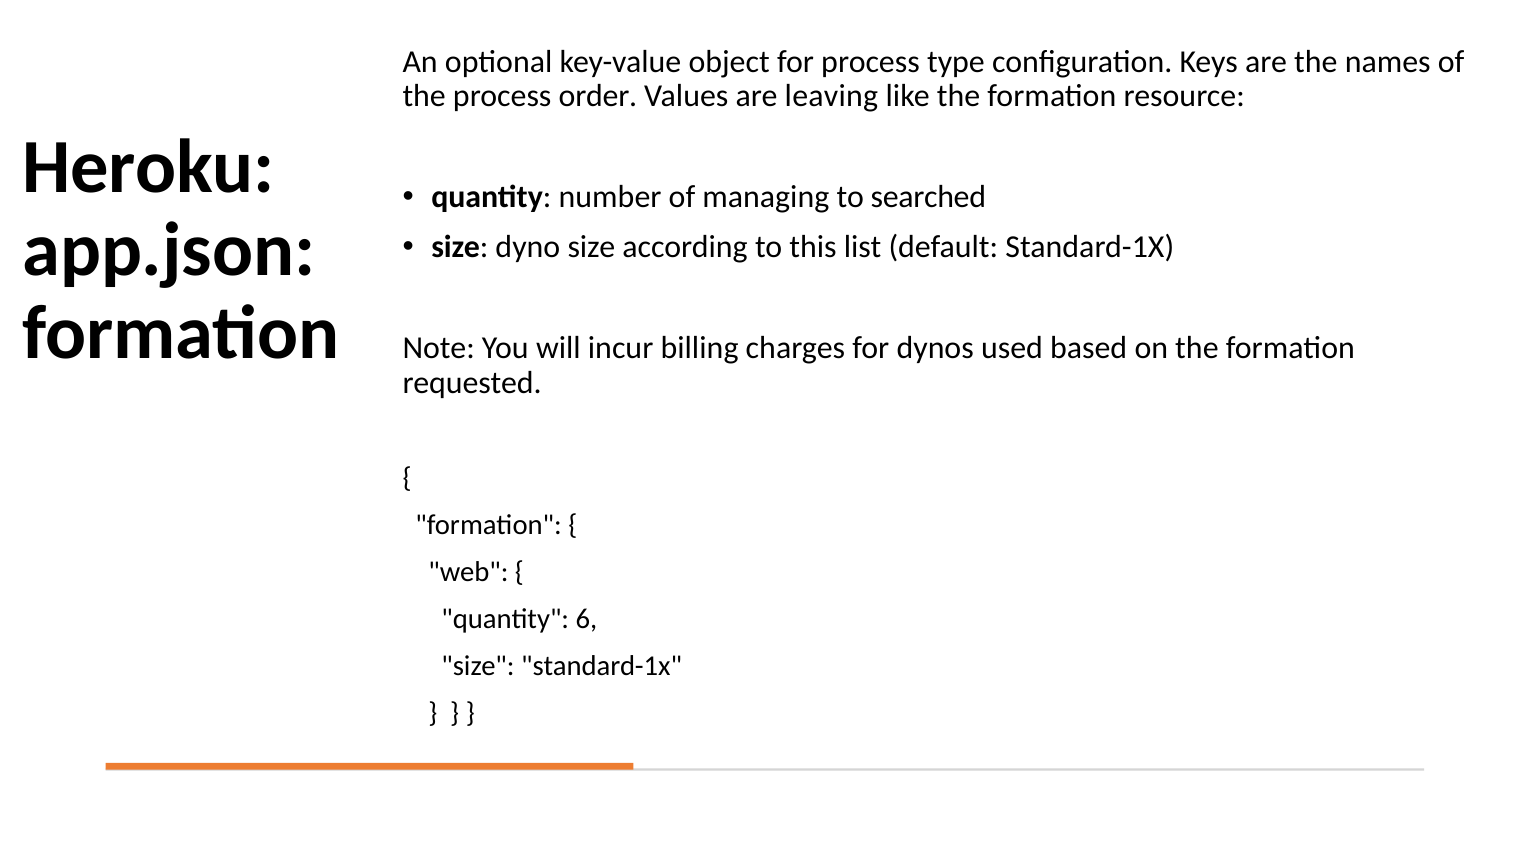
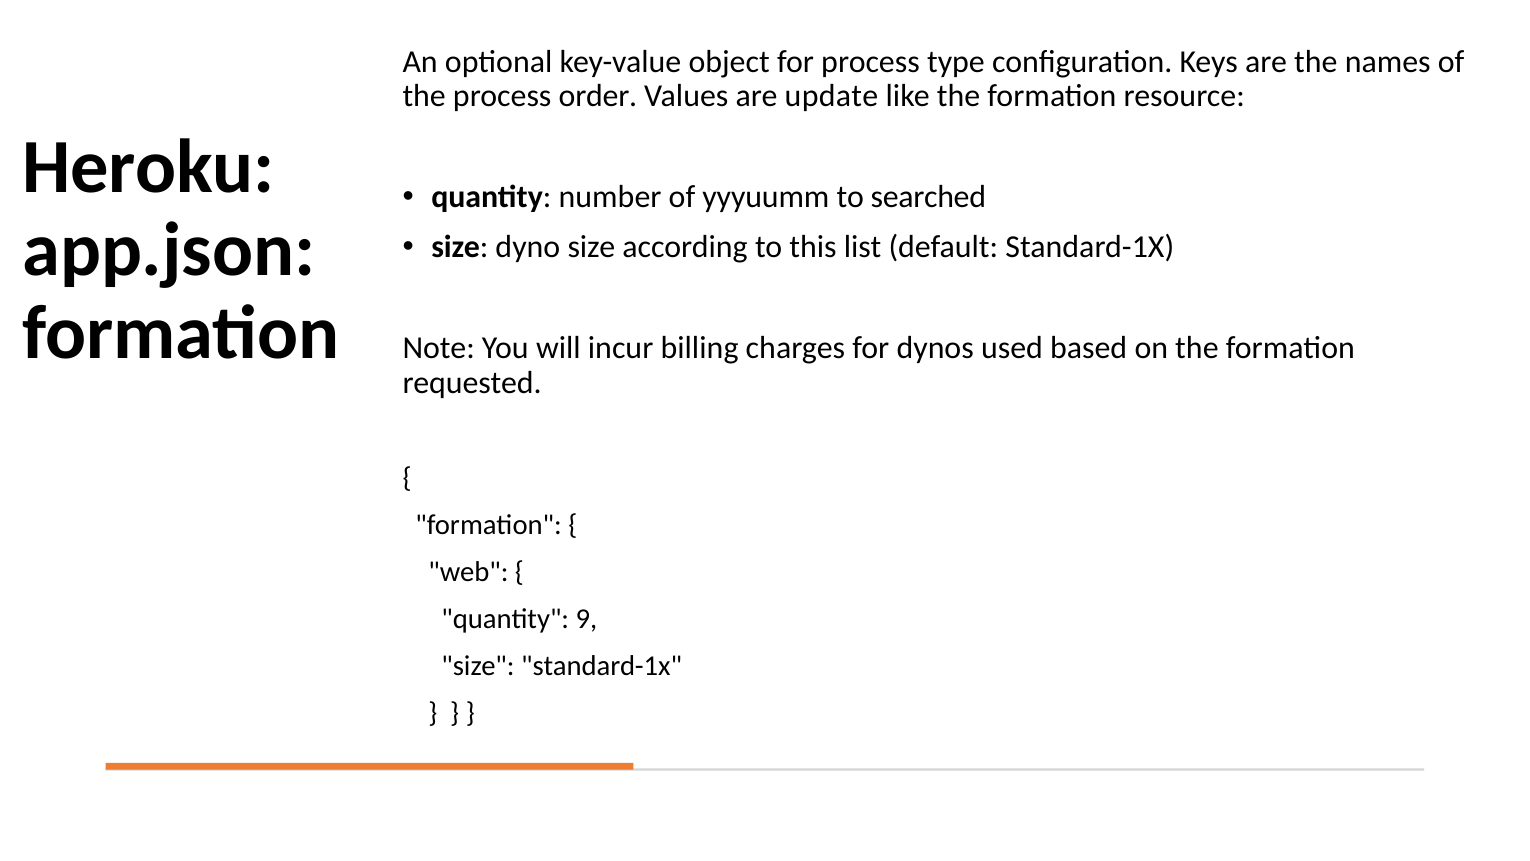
leaving: leaving -> update (831, 96)
managing: managing -> yyyuumm (766, 197)
6: 6 -> 9 (586, 619)
